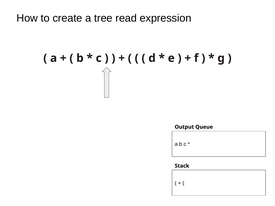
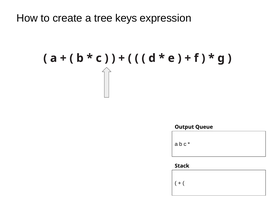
read: read -> keys (126, 18)
